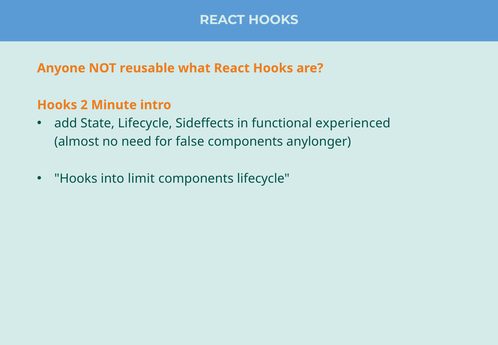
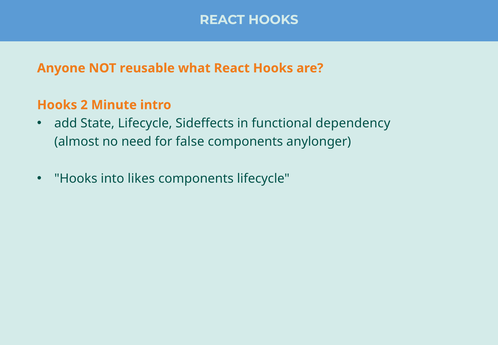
experienced: experienced -> dependency (353, 123)
limit: limit -> likes (141, 178)
